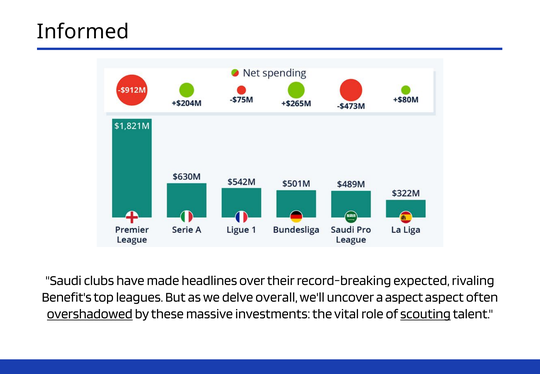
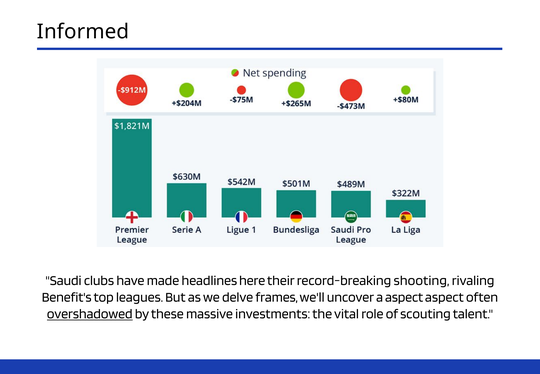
over: over -> here (252, 281)
expected: expected -> shooting (422, 281)
overall: overall -> frames (277, 298)
scouting underline: present -> none (425, 314)
